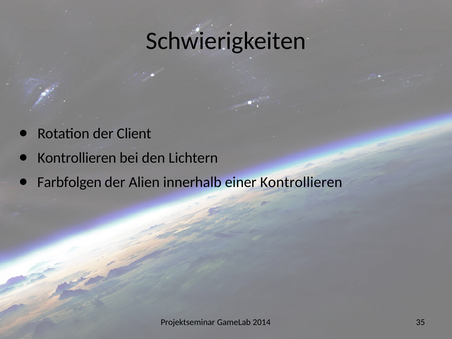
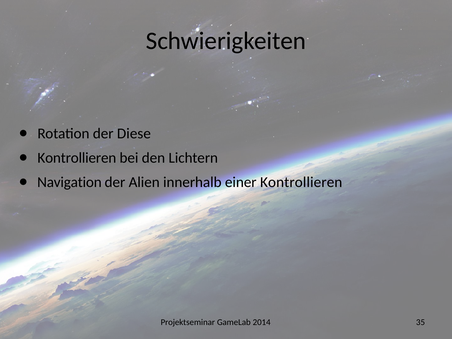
Client: Client -> Diese (134, 133)
Farbfolgen: Farbfolgen -> Navigation (69, 182)
